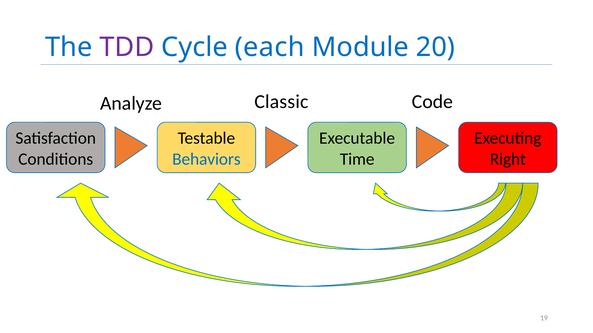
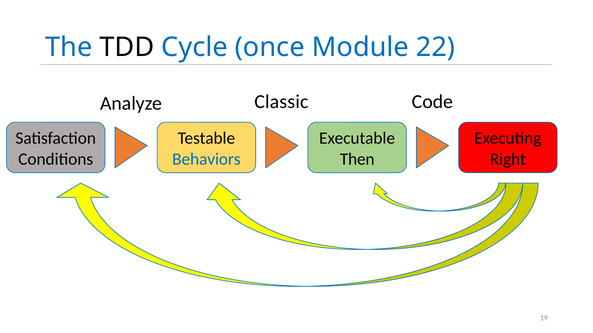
TDD colour: purple -> black (127, 47)
each: each -> once (270, 47)
20: 20 -> 22 (436, 47)
Time: Time -> Then (357, 159)
